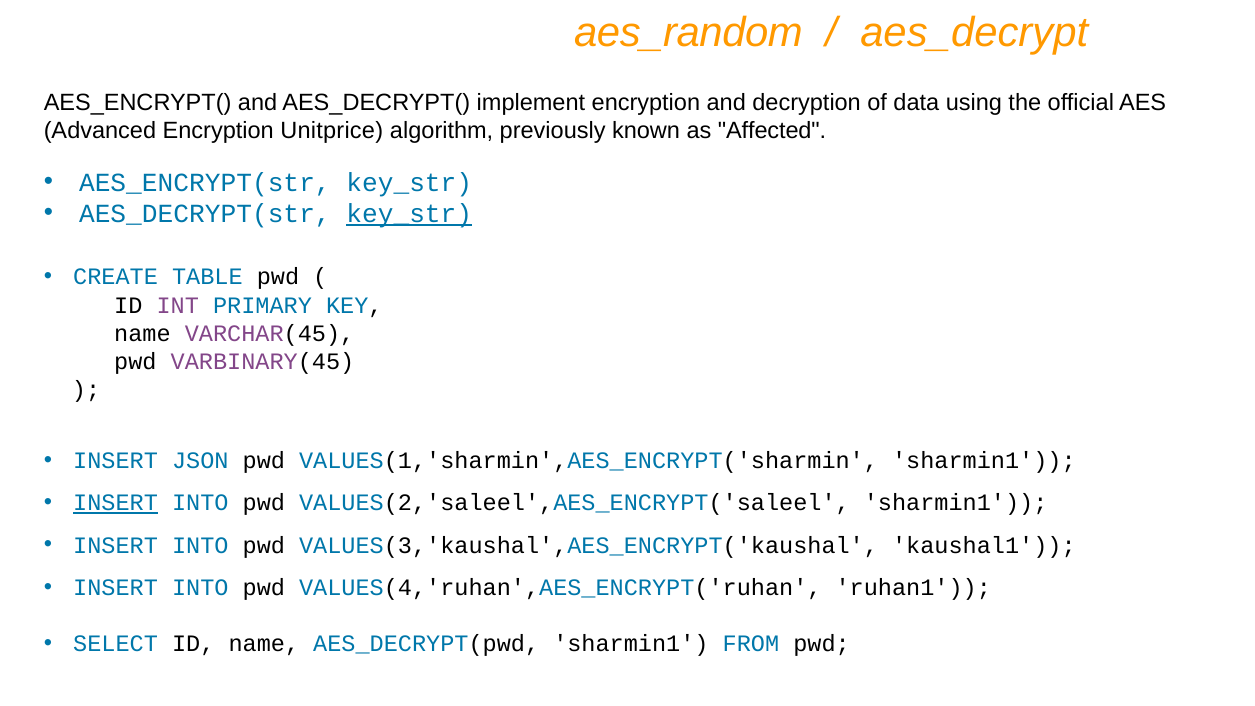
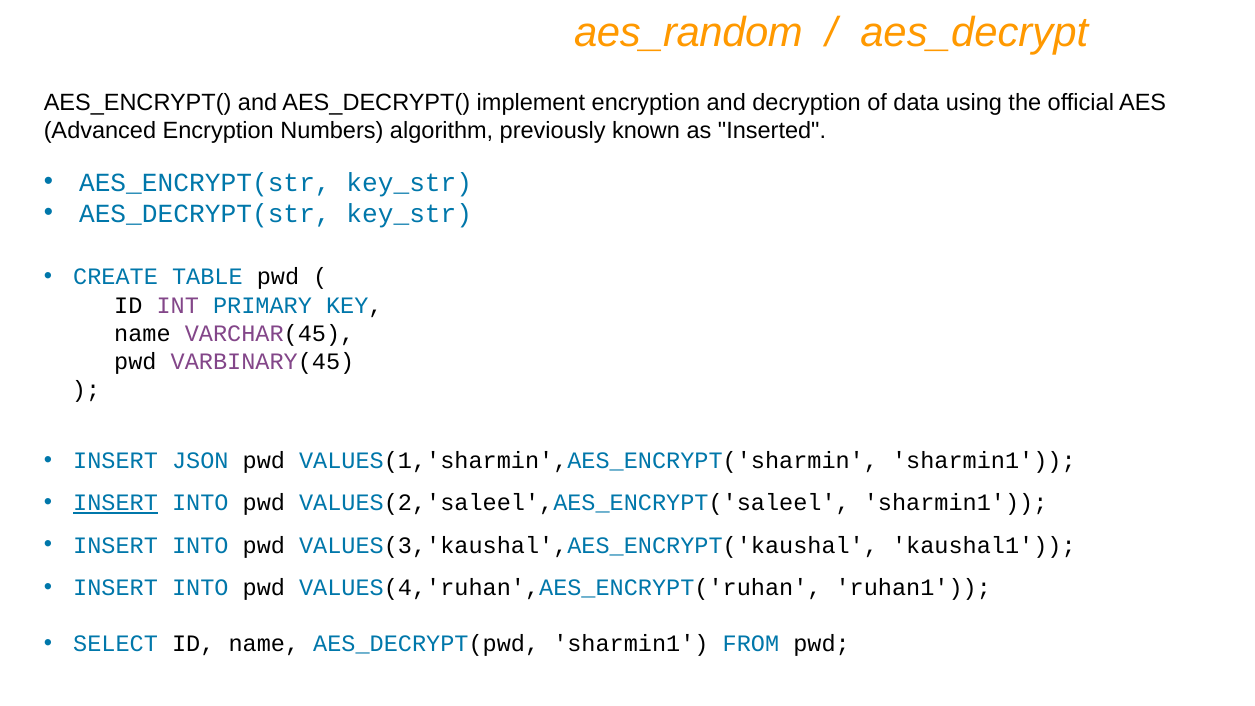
Unitprice: Unitprice -> Numbers (332, 131)
Affected: Affected -> Inserted (772, 131)
key_str underline: present -> none (409, 214)
